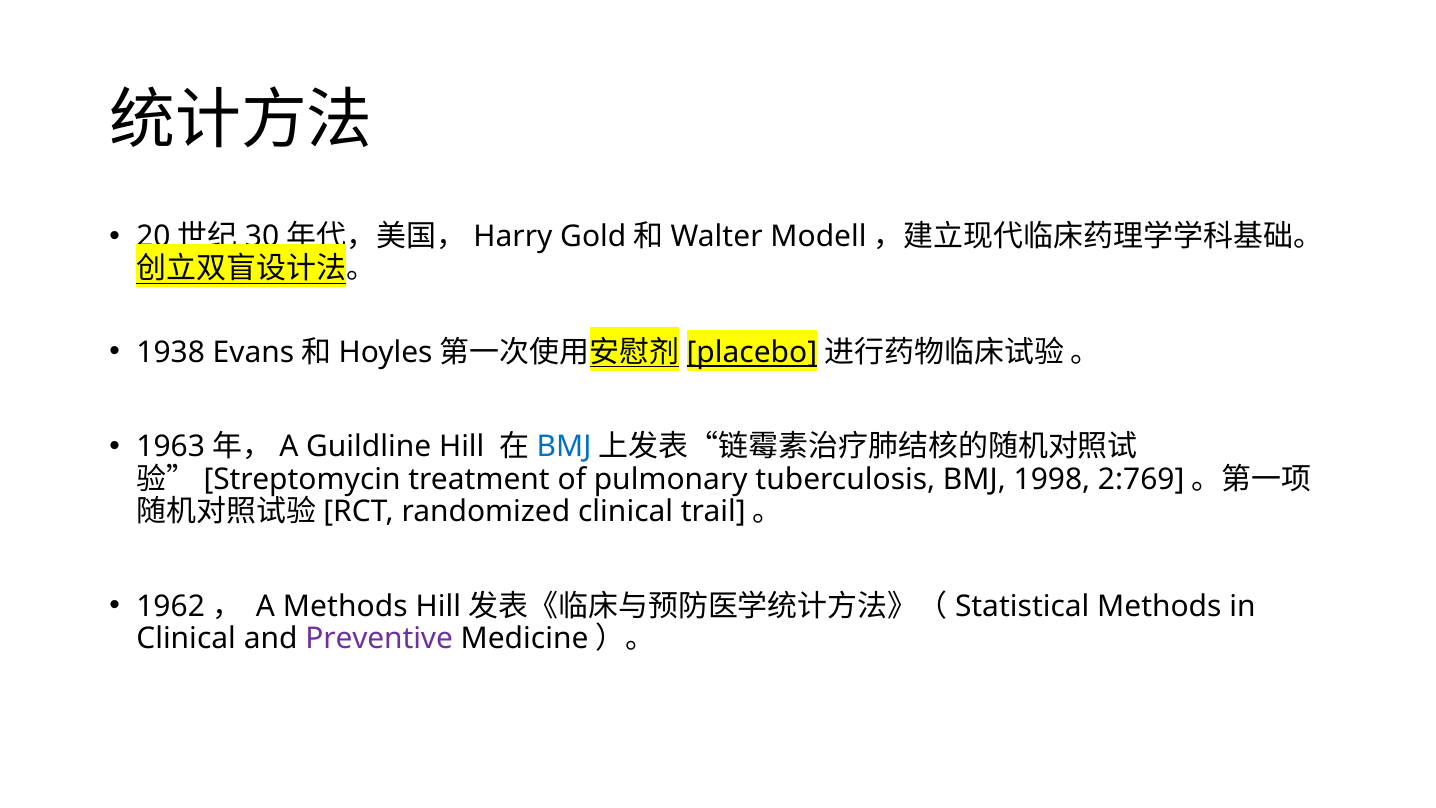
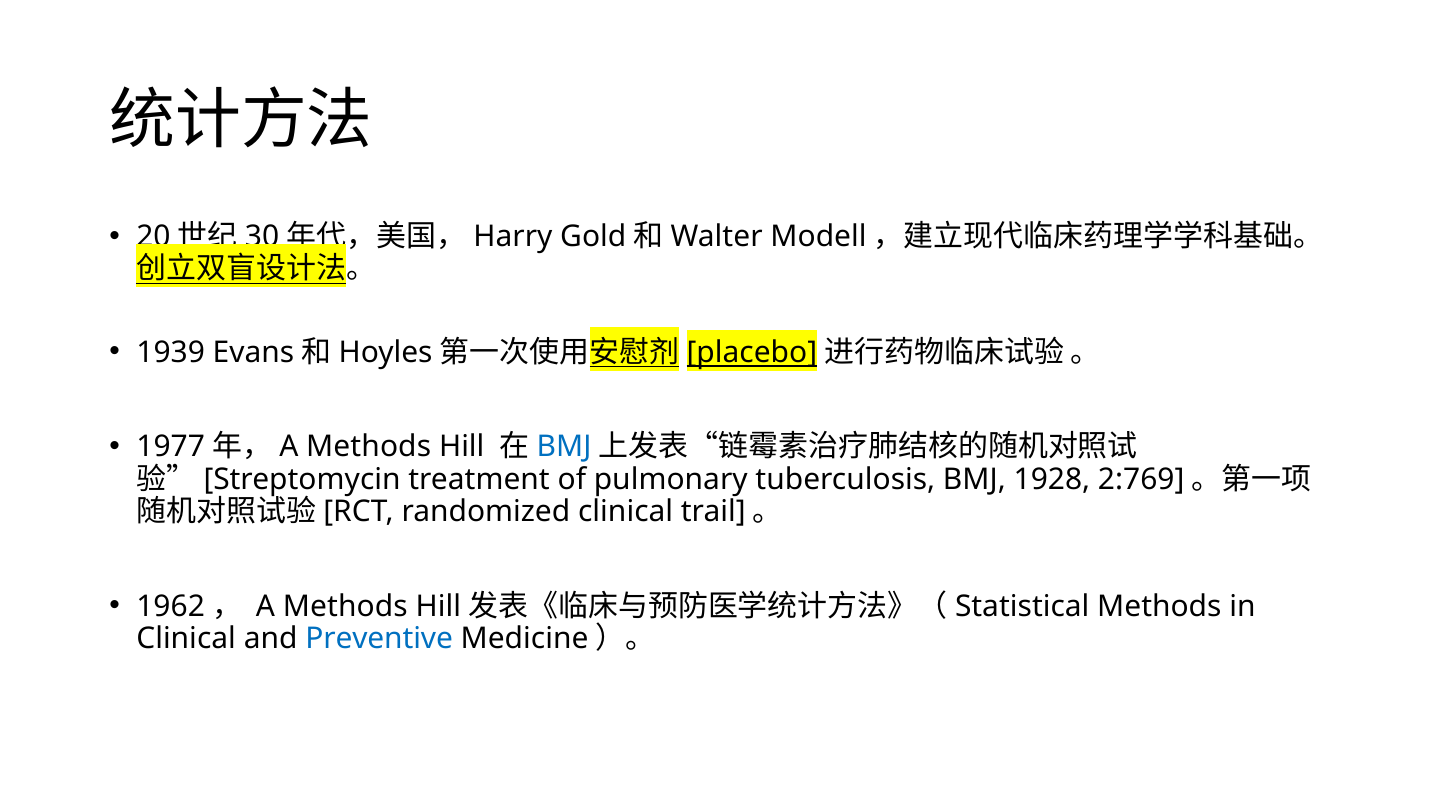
1938: 1938 -> 1939 (171, 352)
1963: 1963 -> 1977 (171, 447)
Guildline: Guildline -> Methods (369, 447)
1998: 1998 -> 1928 (1052, 479)
Preventive colour: purple -> blue (379, 638)
